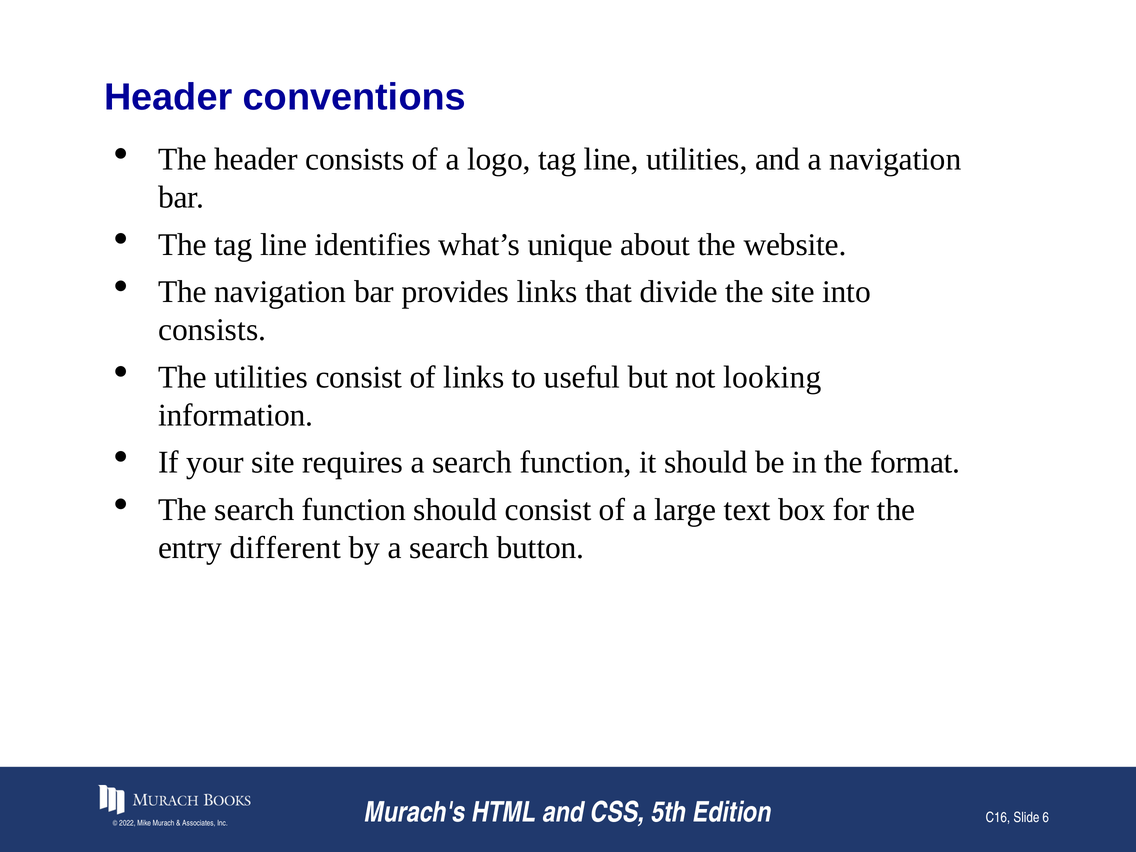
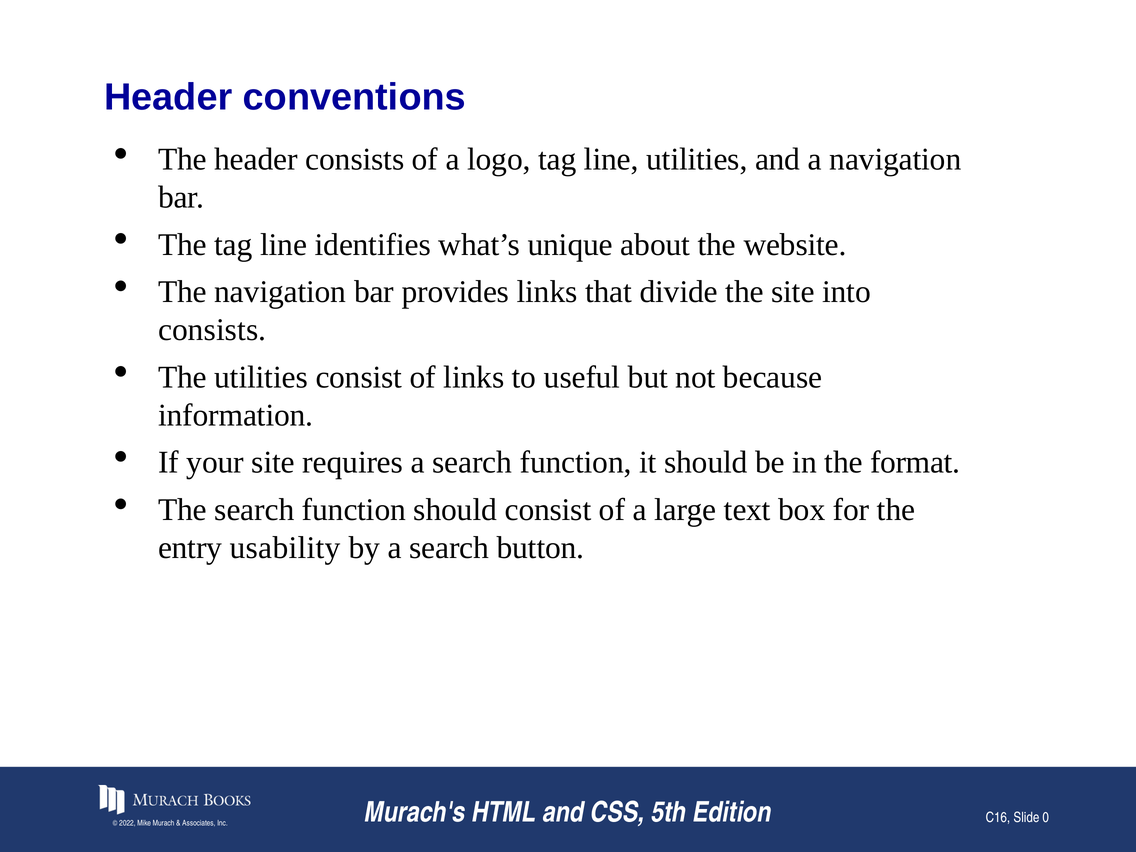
looking: looking -> because (773, 377)
different: different -> usability (285, 548)
6: 6 -> 0 (1046, 817)
